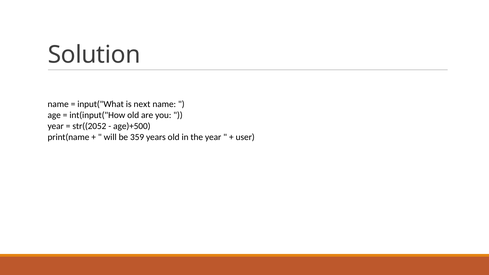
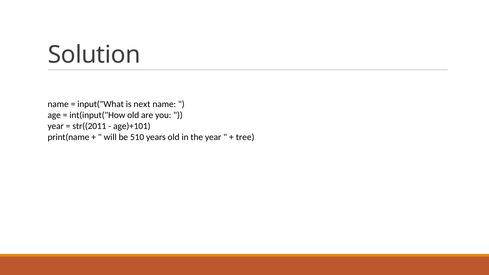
str((2052: str((2052 -> str((2011 (89, 126)
age)+500: age)+500 -> age)+101 (132, 126)
359: 359 -> 510 (137, 137)
user: user -> tree (245, 137)
